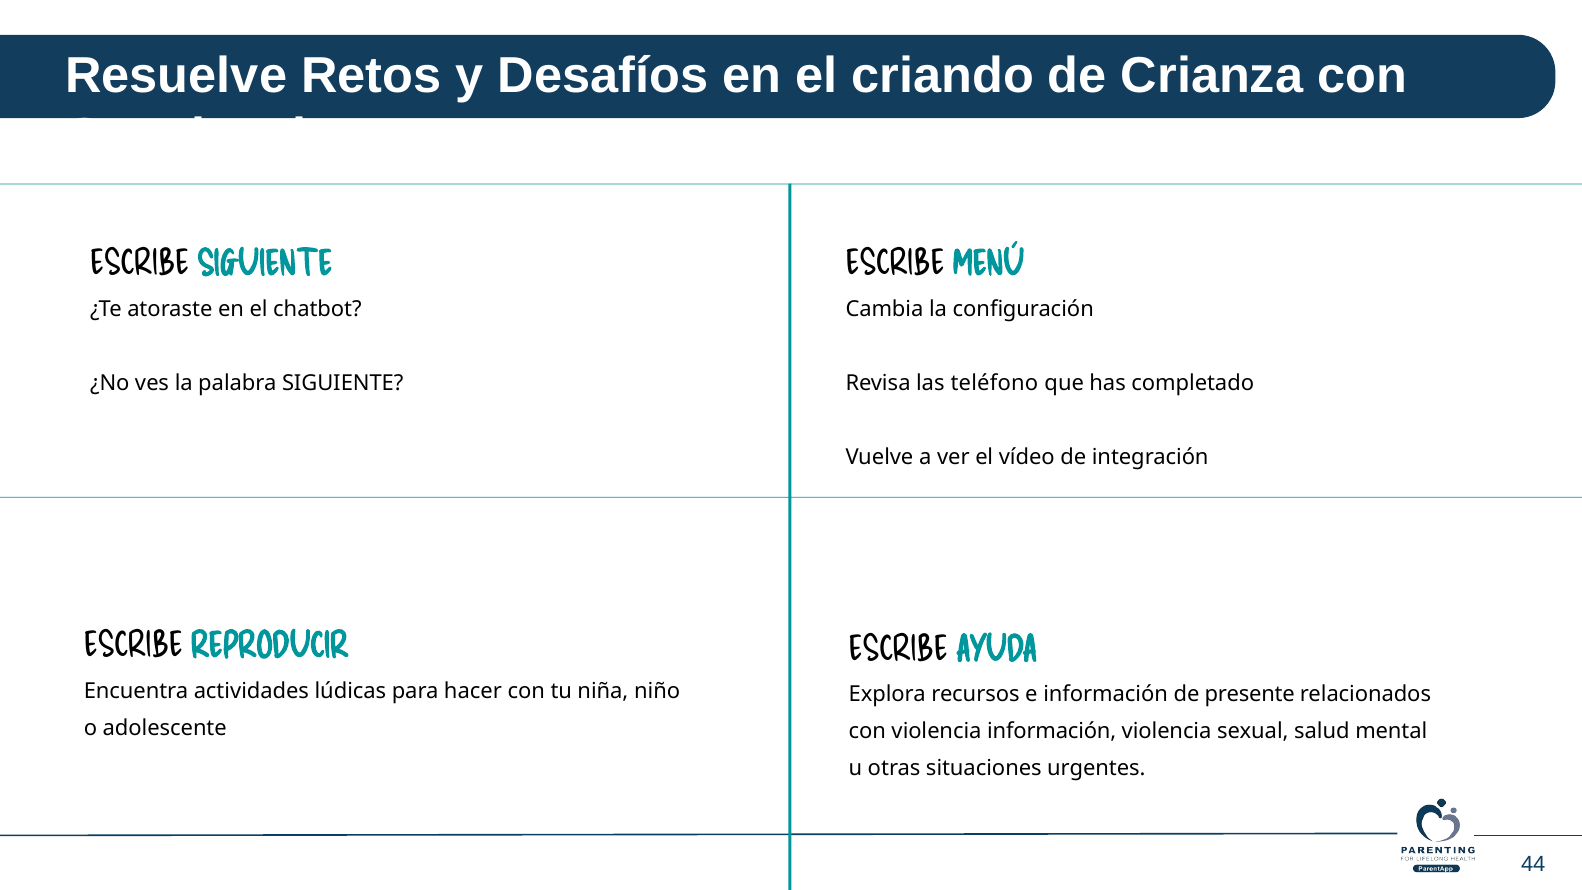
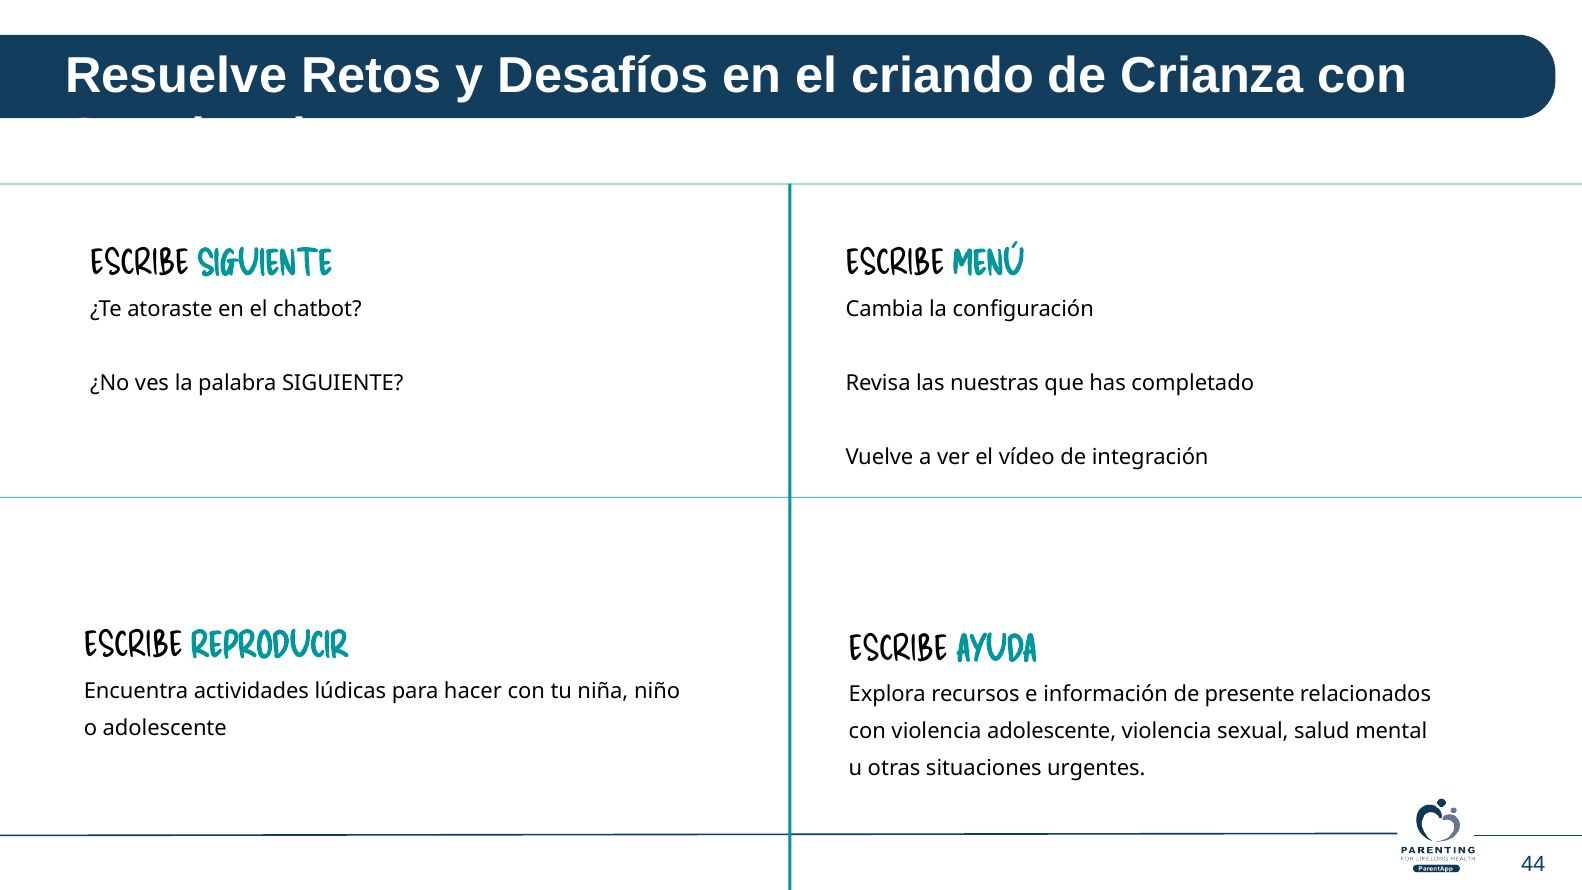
teléfono: teléfono -> nuestras (995, 383)
violencia información: información -> adolescente (1052, 731)
